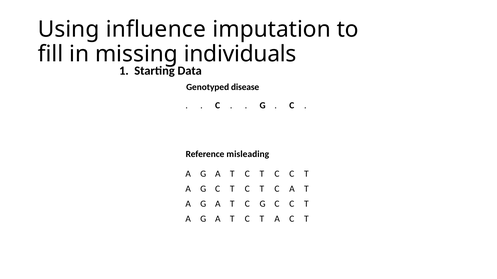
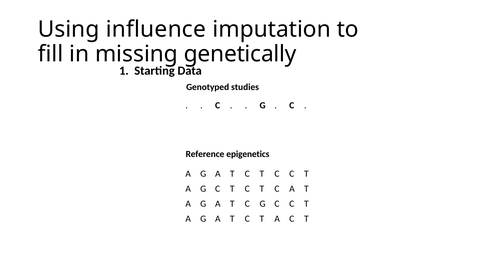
individuals: individuals -> genetically (240, 54)
disease: disease -> studies (245, 87)
misleading: misleading -> epigenetics (248, 154)
